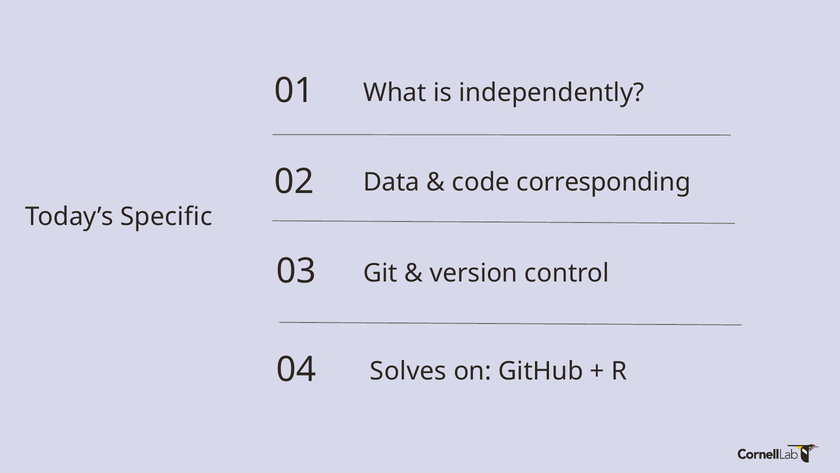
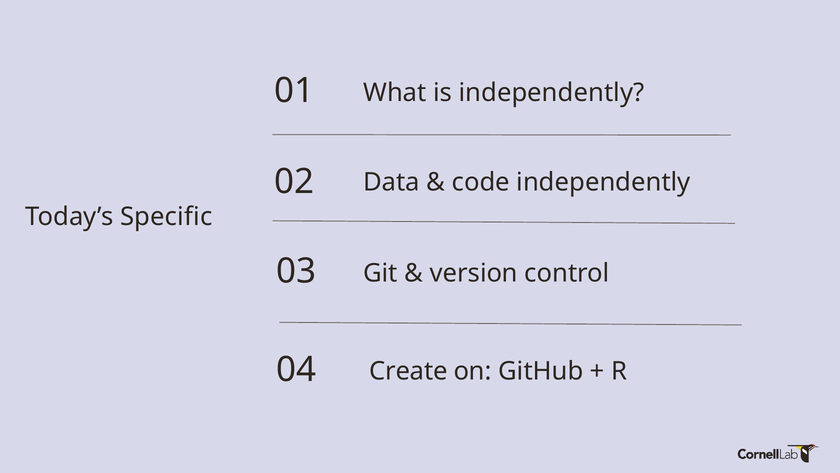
code corresponding: corresponding -> independently (603, 182)
Solves: Solves -> Create (408, 371)
